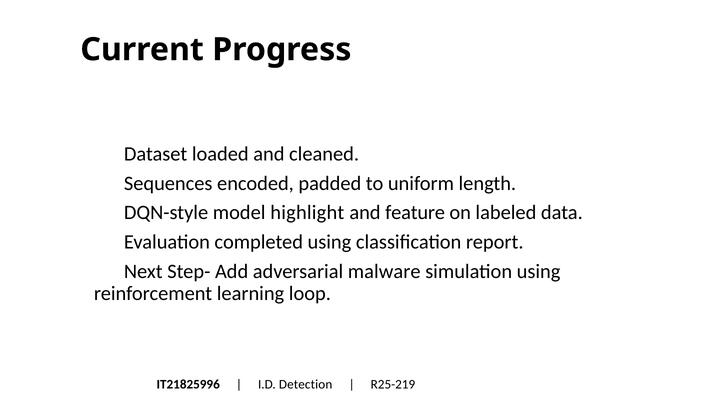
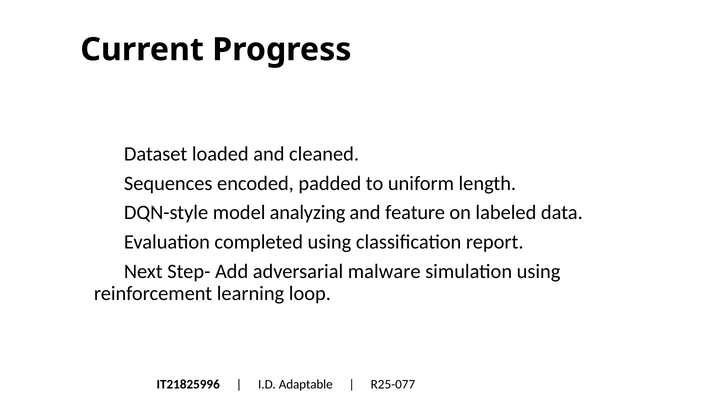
highlight: highlight -> analyzing (308, 213)
Detection: Detection -> Adaptable (306, 385)
R25-219: R25-219 -> R25-077 (393, 385)
